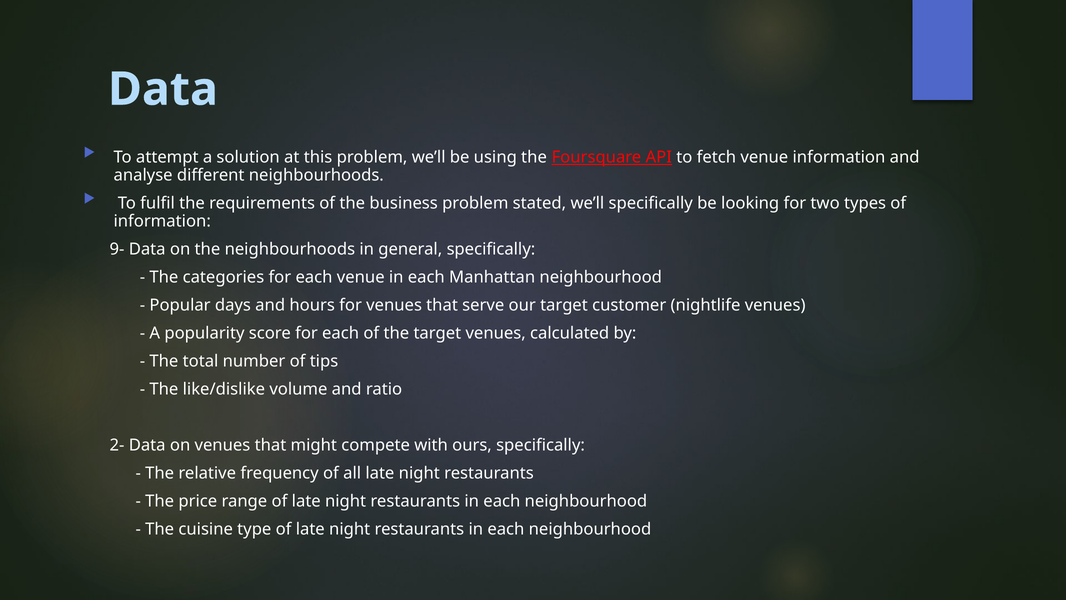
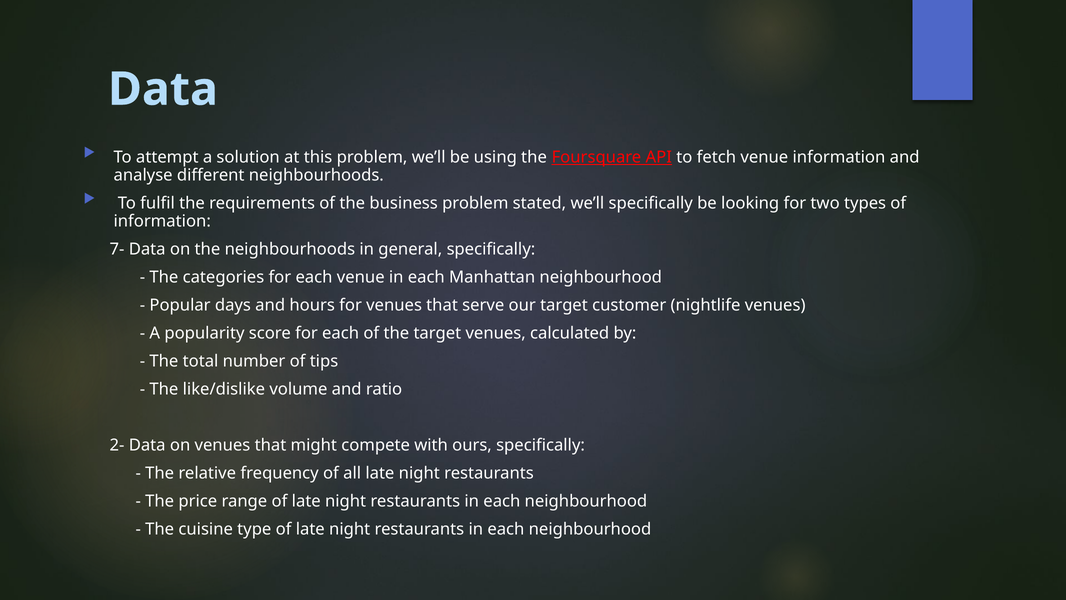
9-: 9- -> 7- (117, 249)
